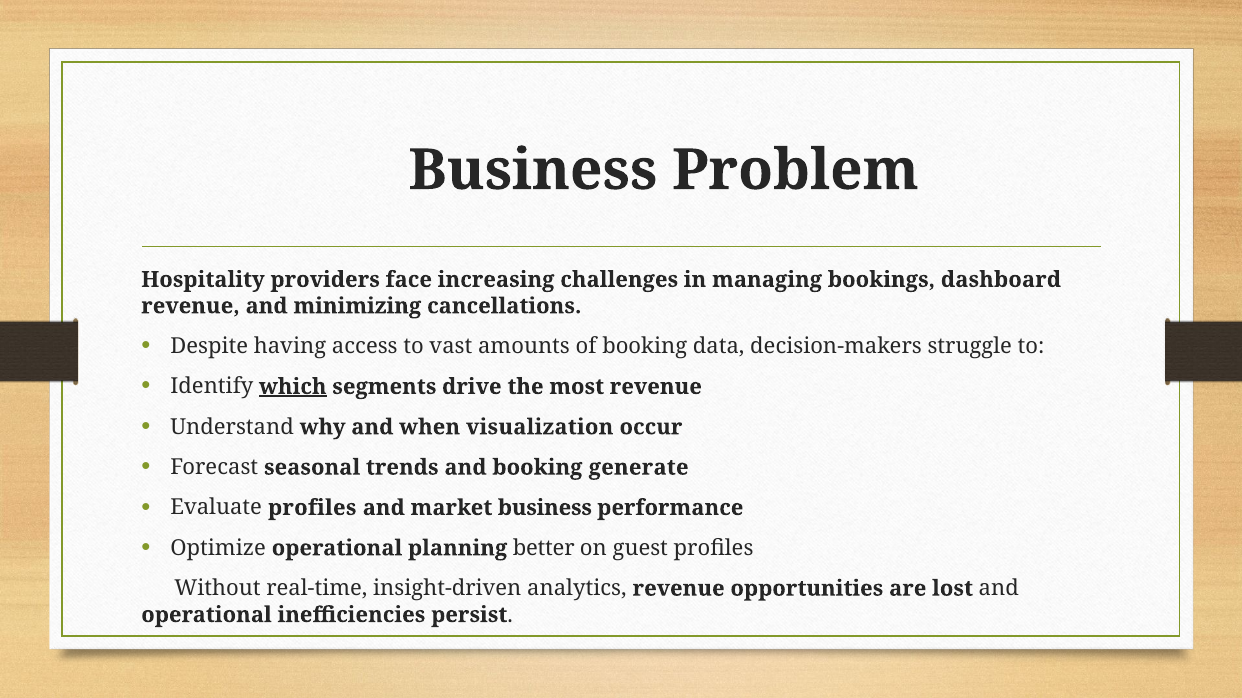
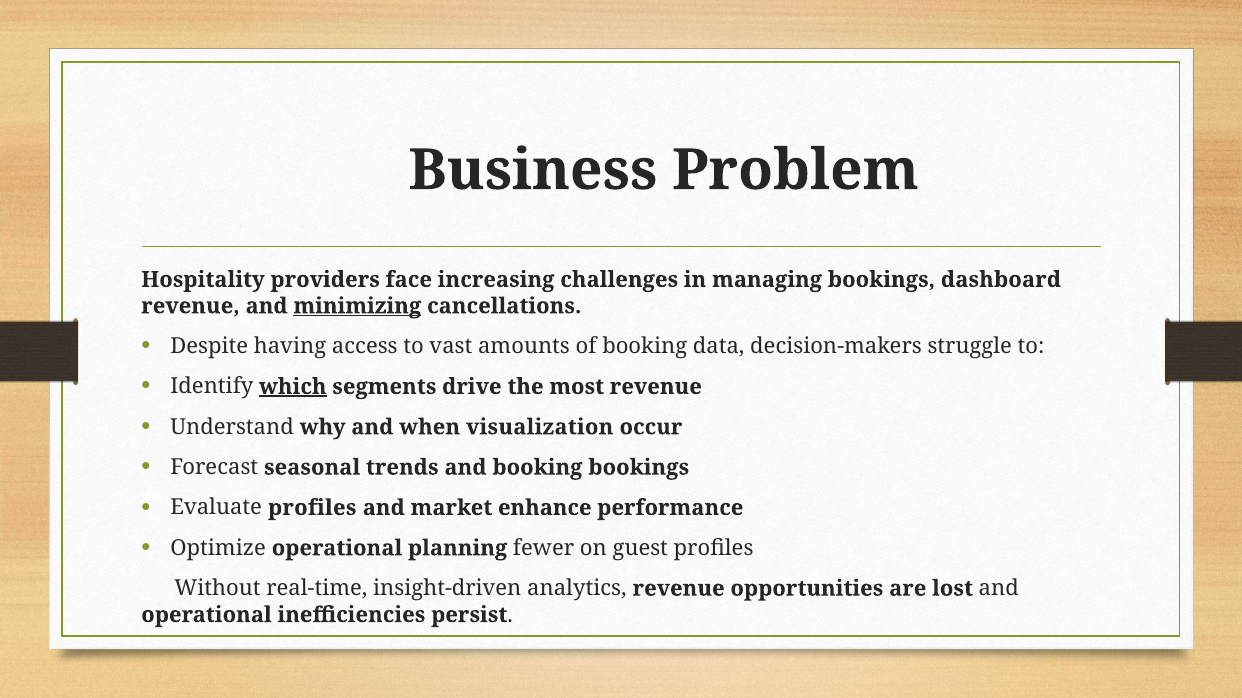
minimizing underline: none -> present (357, 306)
booking generate: generate -> bookings (639, 468)
market business: business -> enhance (545, 508)
better: better -> fewer (544, 549)
